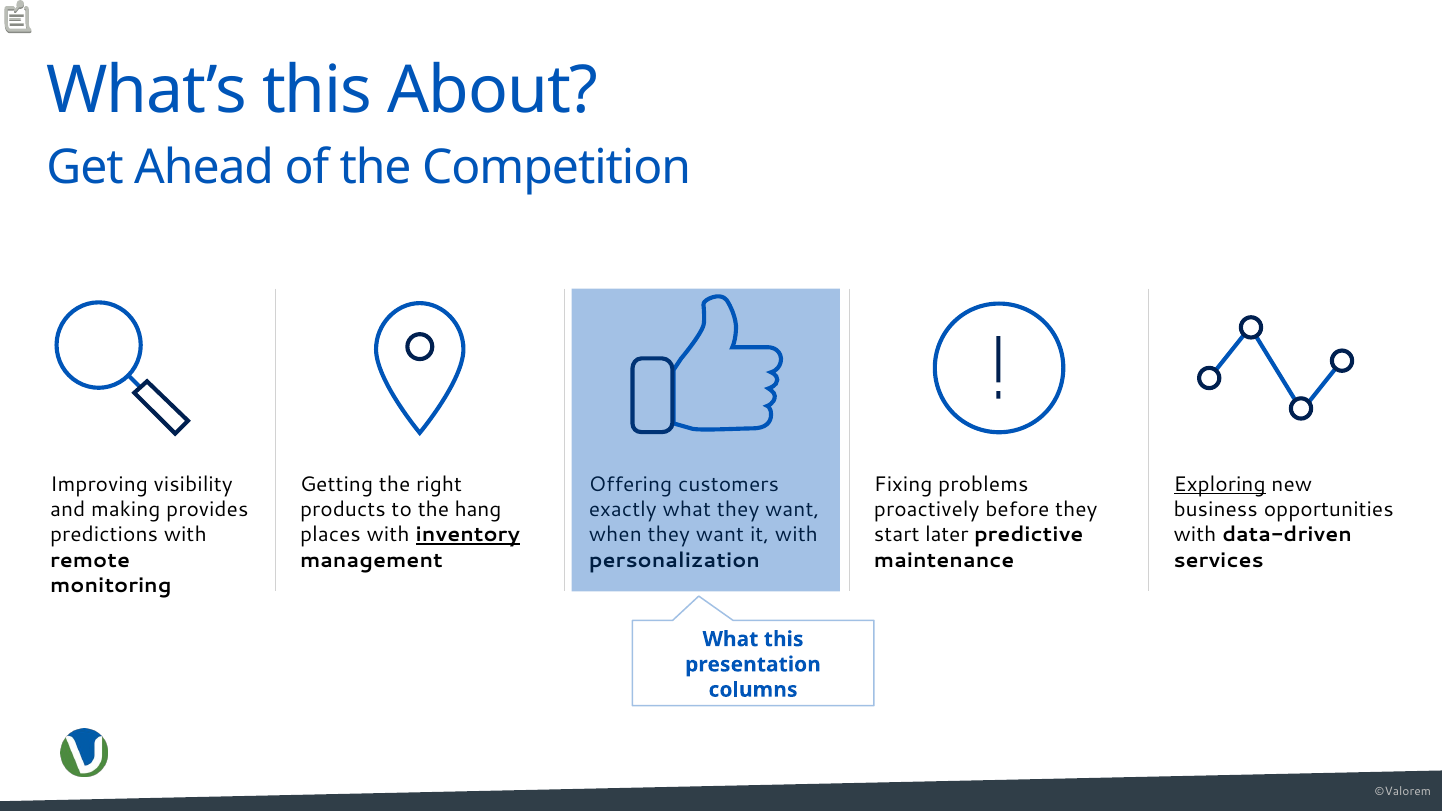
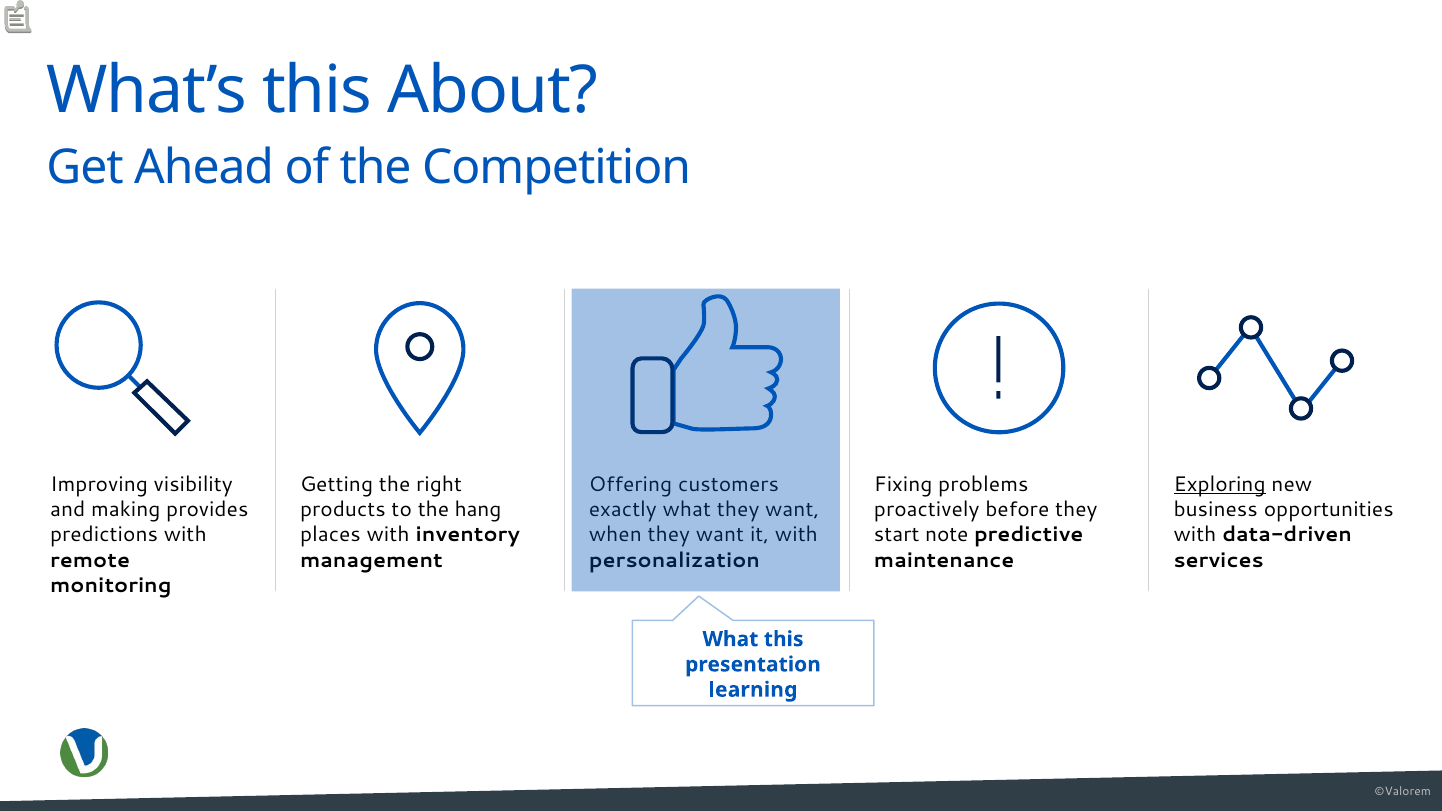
later: later -> note (947, 535)
inventory underline: present -> none (468, 535)
columns: columns -> learning (753, 690)
